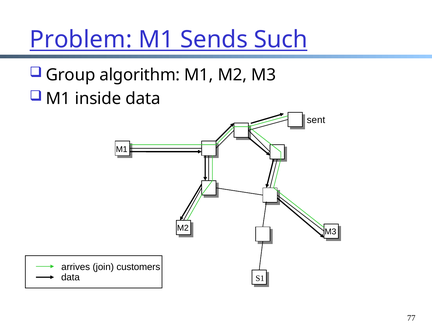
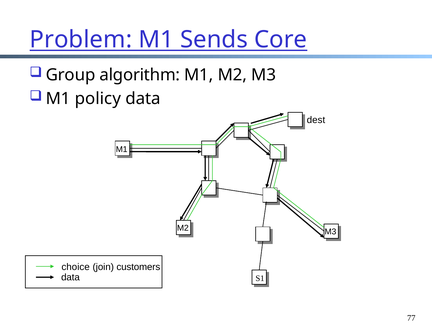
Such: Such -> Core (281, 39)
inside: inside -> policy (98, 98)
sent: sent -> dest (316, 120)
arrives: arrives -> choice (76, 267)
